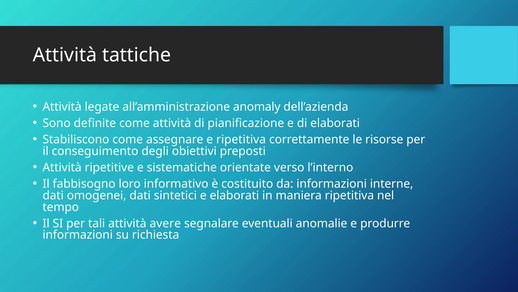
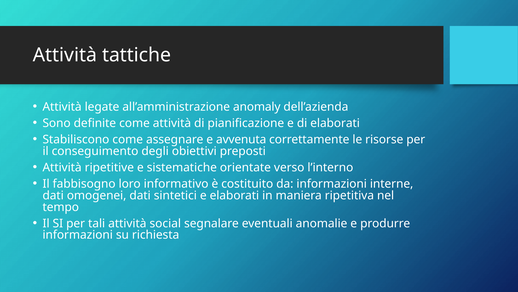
e ripetitiva: ripetitiva -> avvenuta (241, 139)
avere: avere -> social (165, 223)
